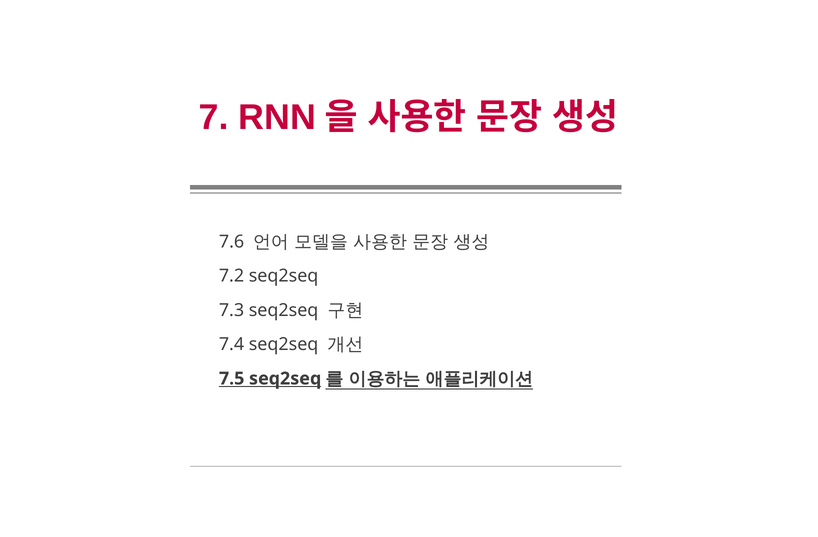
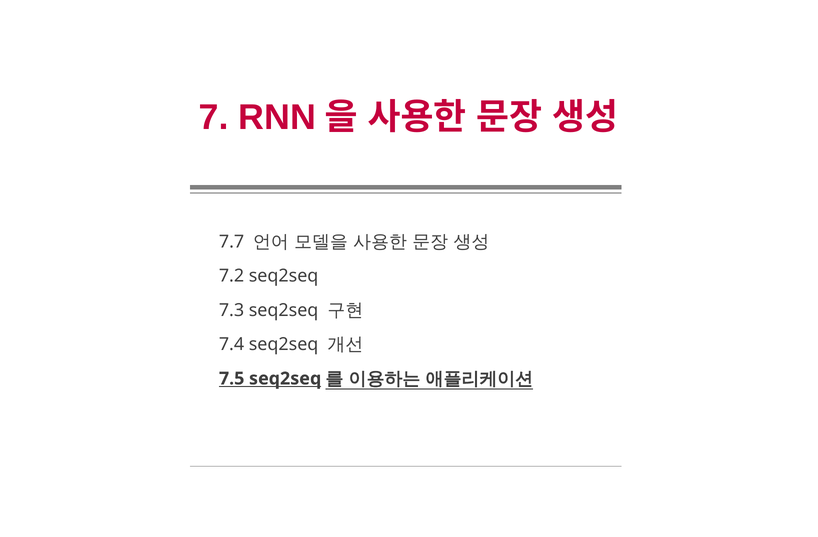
7.6: 7.6 -> 7.7 (232, 242)
